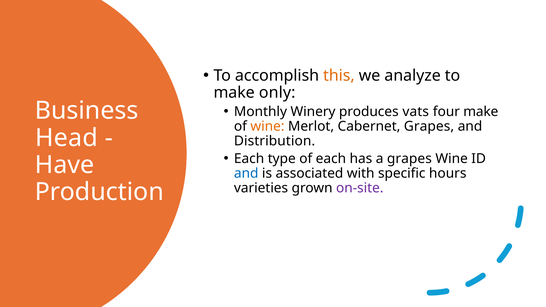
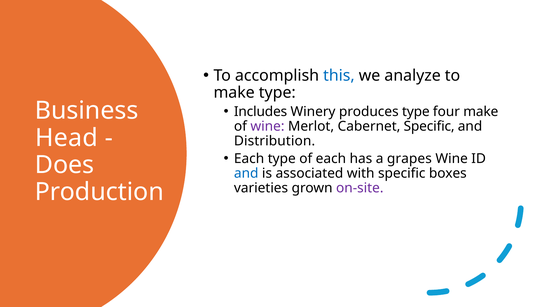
this colour: orange -> blue (339, 76)
make only: only -> type (277, 93)
Monthly: Monthly -> Includes (261, 112)
produces vats: vats -> type (416, 112)
wine colour: orange -> purple (267, 126)
Cabernet Grapes: Grapes -> Specific (429, 126)
Have: Have -> Does (65, 165)
hours: hours -> boxes (448, 173)
